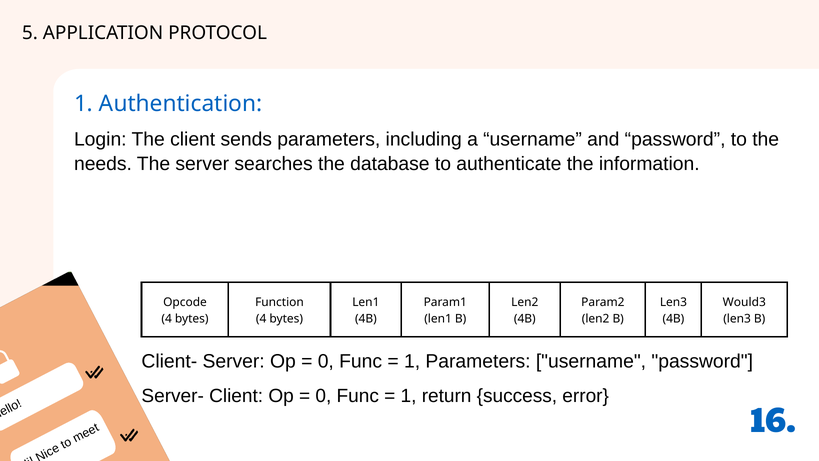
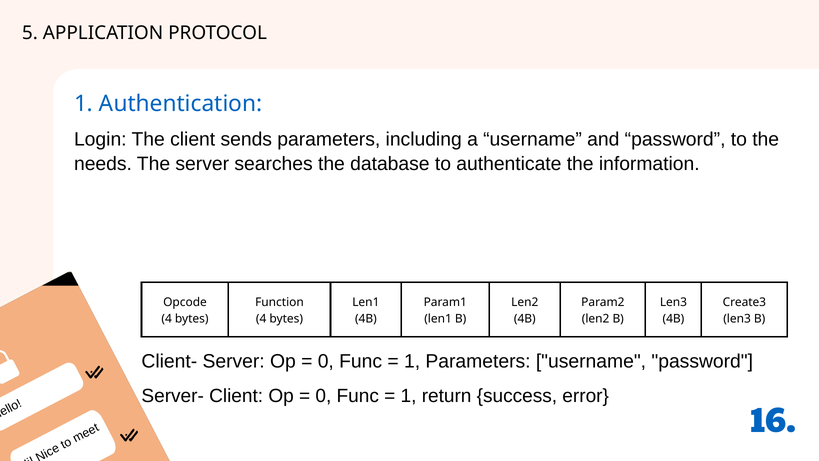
Would3: Would3 -> Create3 (744, 302)
